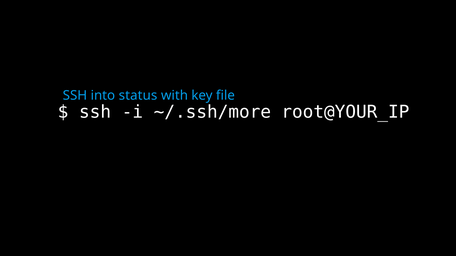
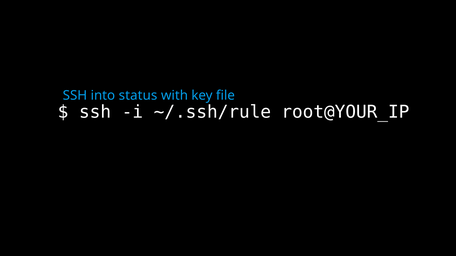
~/.ssh/more: ~/.ssh/more -> ~/.ssh/rule (212, 112)
